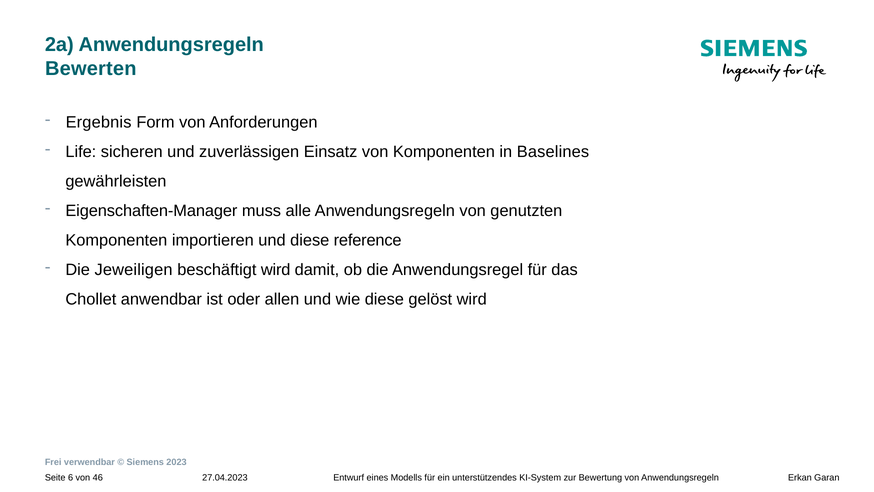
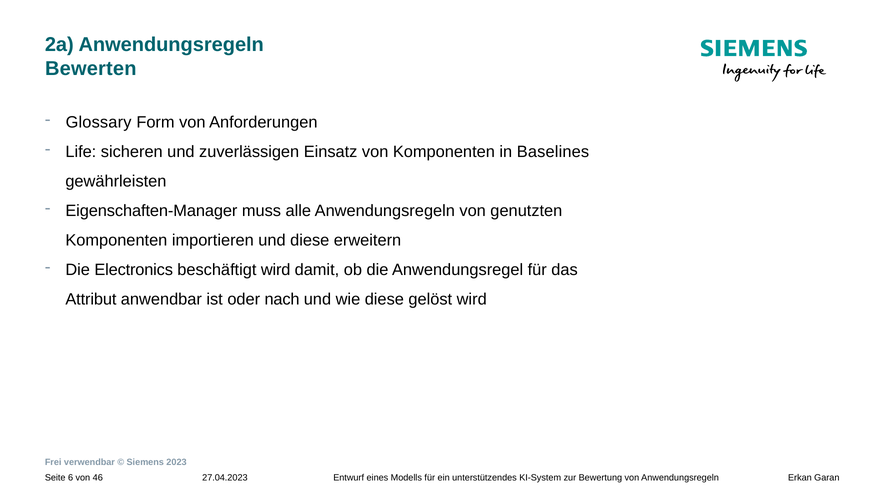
Ergebnis: Ergebnis -> Glossary (99, 122)
reference: reference -> erweitern (368, 240)
Jeweiligen: Jeweiligen -> Electronics (134, 270)
Chollet: Chollet -> Attribut (91, 299)
allen: allen -> nach (282, 299)
